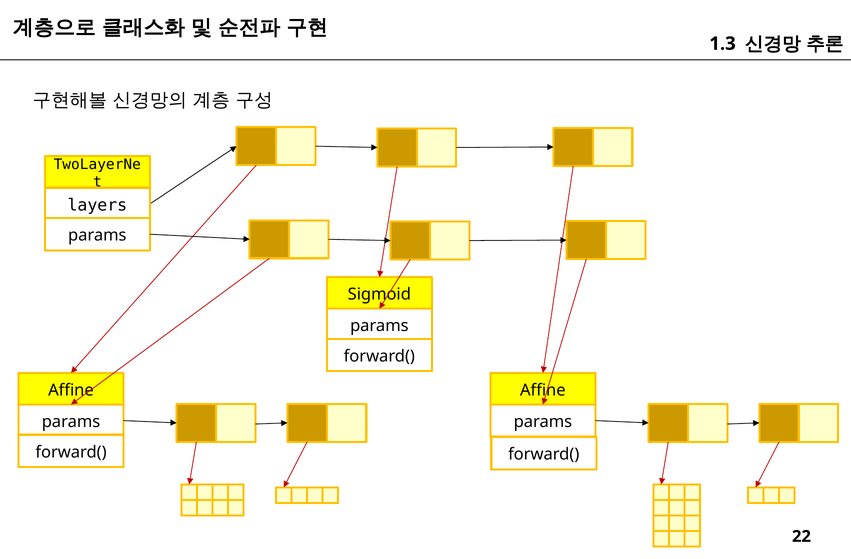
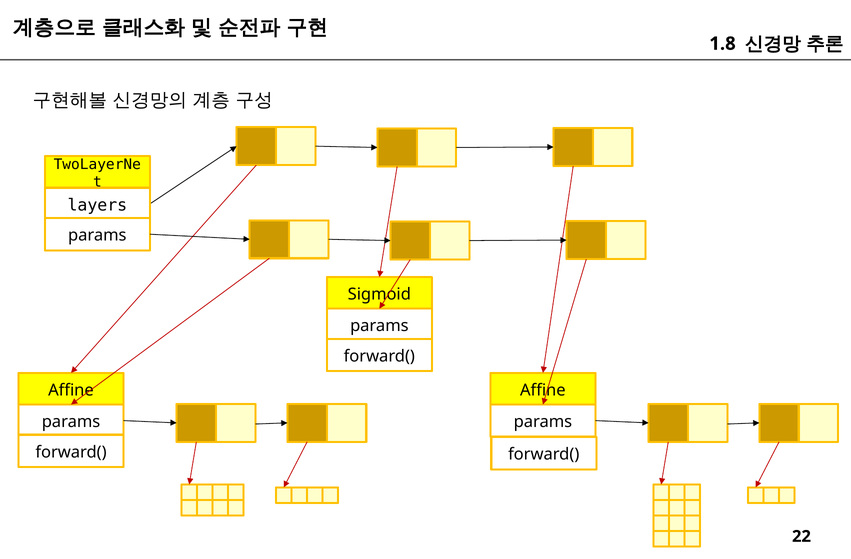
1.3: 1.3 -> 1.8 (723, 44)
